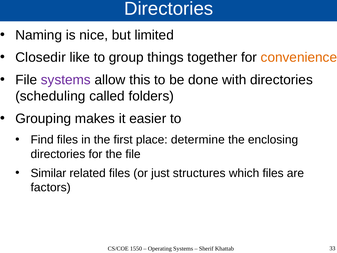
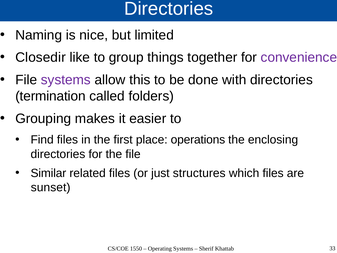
convenience colour: orange -> purple (299, 57)
scheduling: scheduling -> termination (50, 96)
determine: determine -> operations (198, 140)
factors: factors -> sunset (51, 187)
